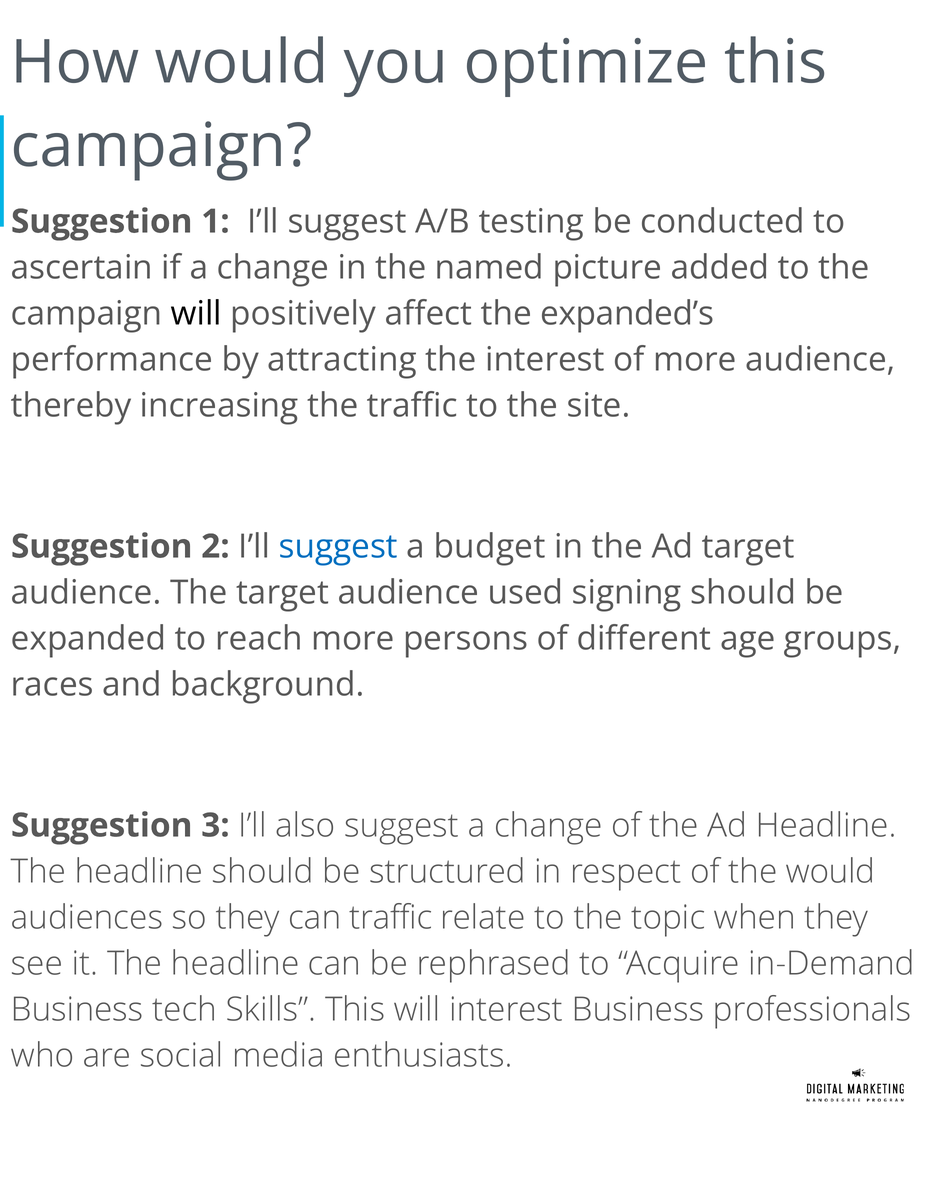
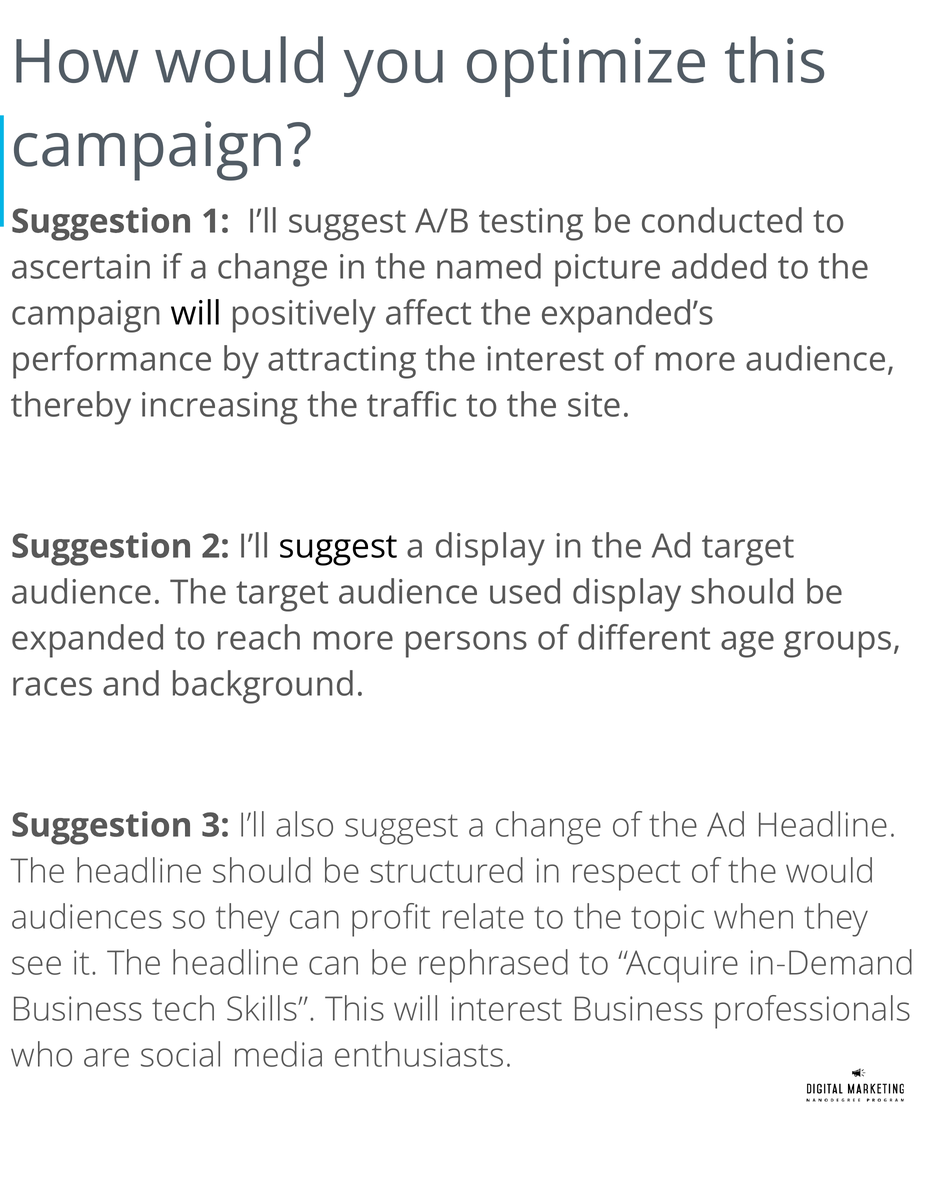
suggest colour: blue -> black (338, 547)
a budget: budget -> display (490, 547)
used signing: signing -> display (627, 593)
can traffic: traffic -> profit (391, 918)
